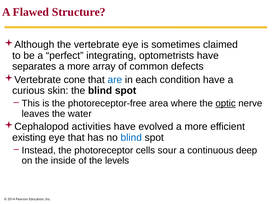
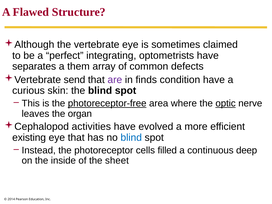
more: more -> them (78, 66)
cone: cone -> send (74, 80)
are colour: blue -> purple (115, 80)
each: each -> finds (146, 80)
photoreceptor-free underline: none -> present (107, 103)
water: water -> organ (80, 114)
sour: sour -> filled (167, 150)
levels: levels -> sheet (117, 161)
